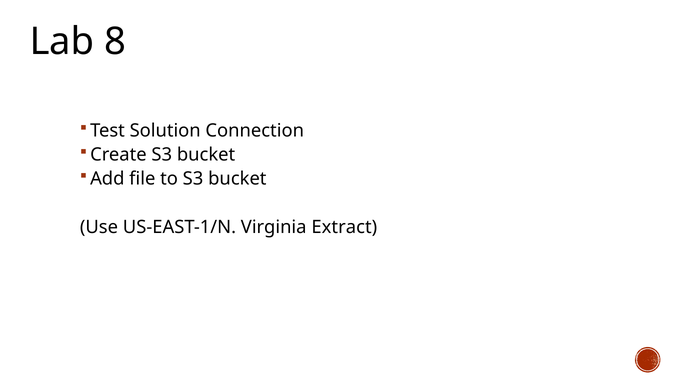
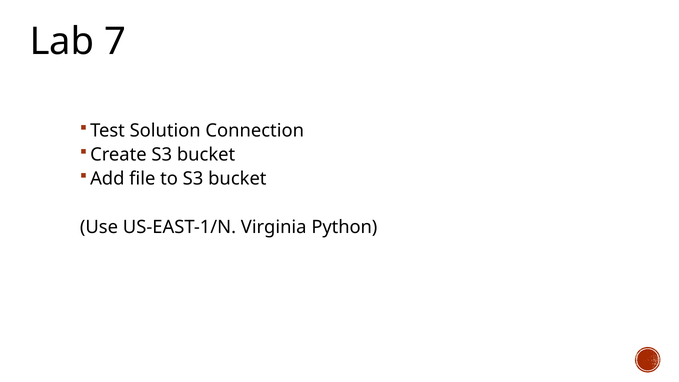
8: 8 -> 7 (115, 41)
Extract: Extract -> Python (344, 227)
